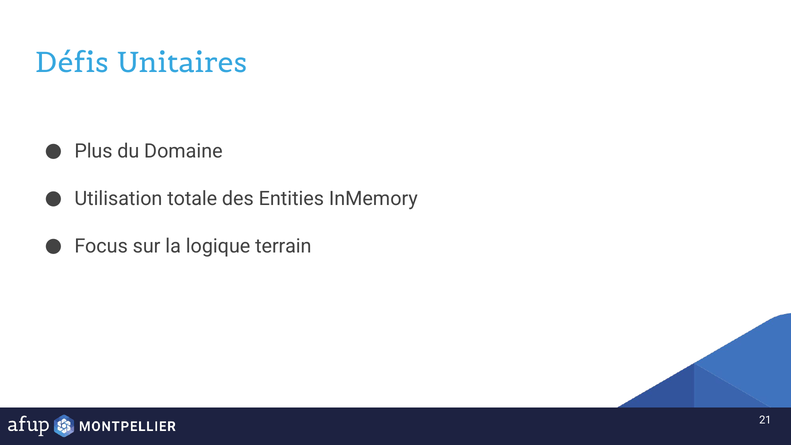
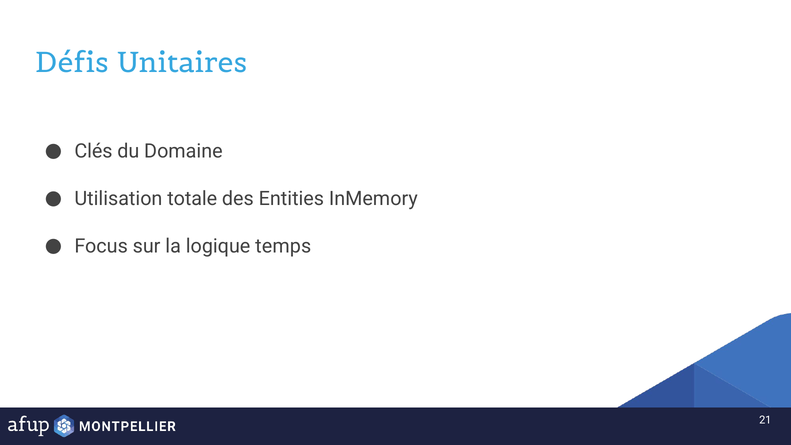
Plus: Plus -> Clés (93, 151)
terrain: terrain -> temps (283, 246)
